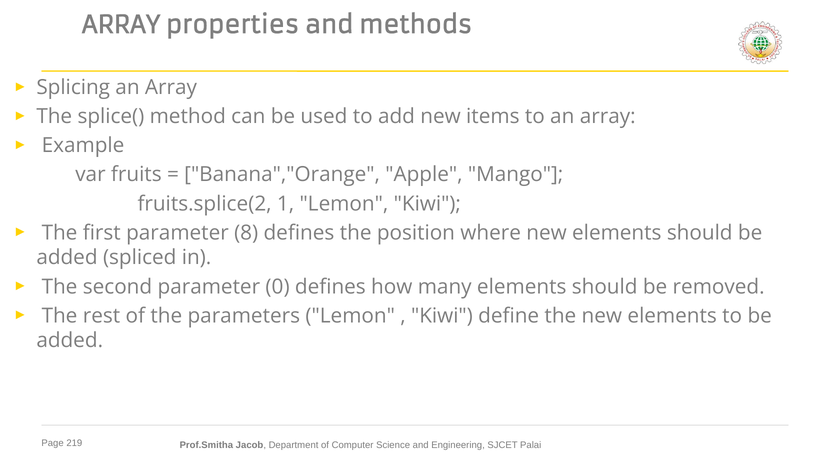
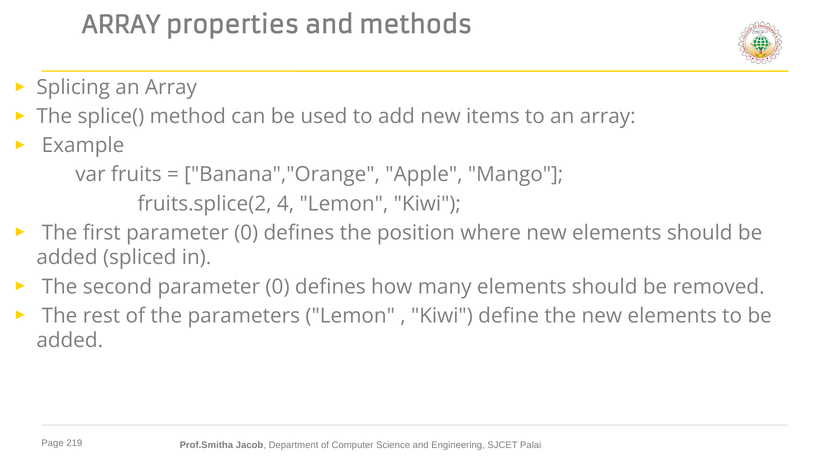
1: 1 -> 4 (286, 204)
first parameter 8: 8 -> 0 (246, 233)
